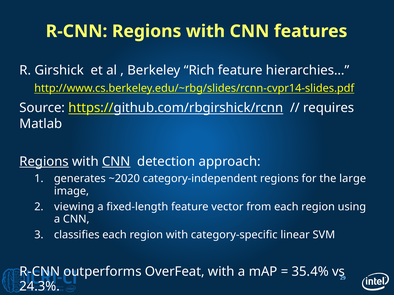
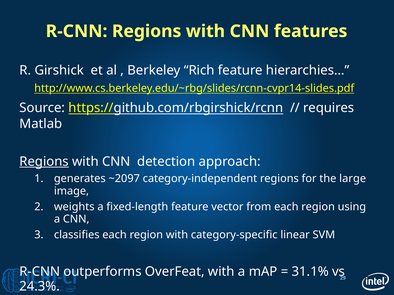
CNN underline: present -> none (116, 162)
~2020: ~2020 -> ~2097 (124, 179)
viewing: viewing -> weights (74, 207)
35.4%: 35.4% -> 31.1% (310, 272)
